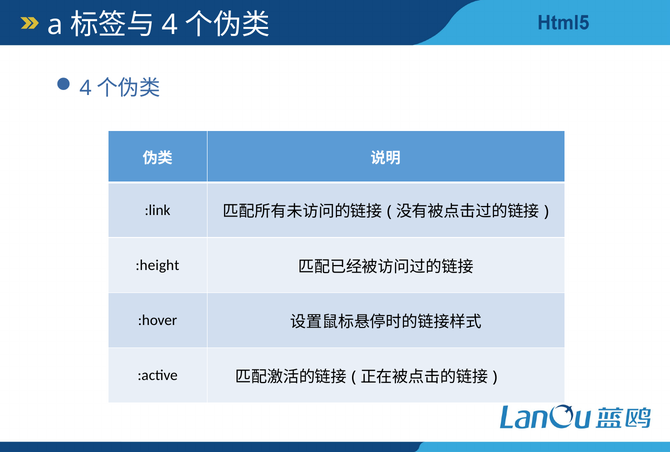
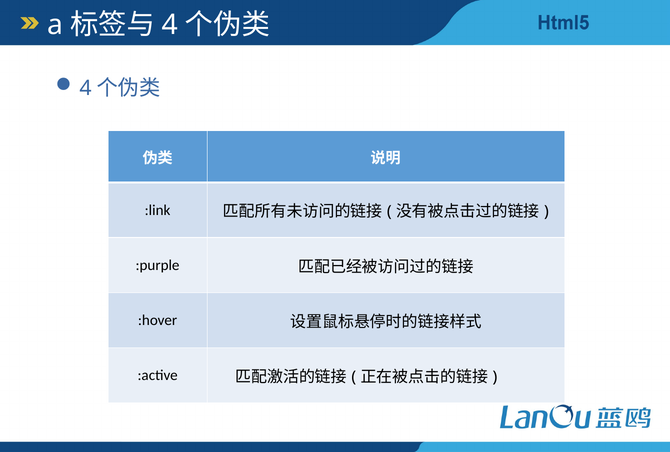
:height: :height -> :purple (158, 265)
